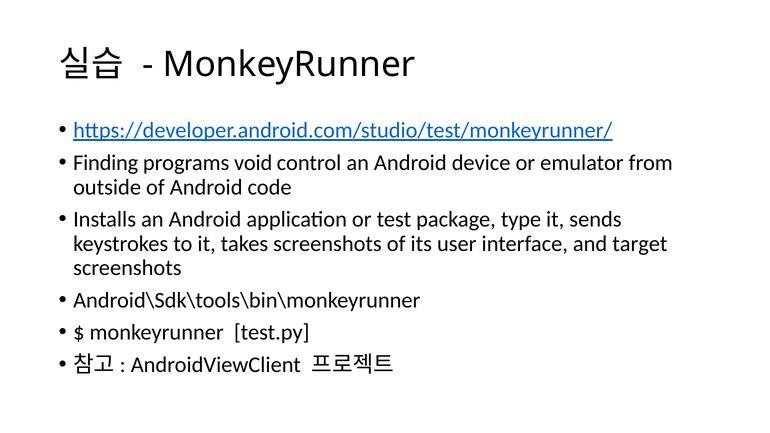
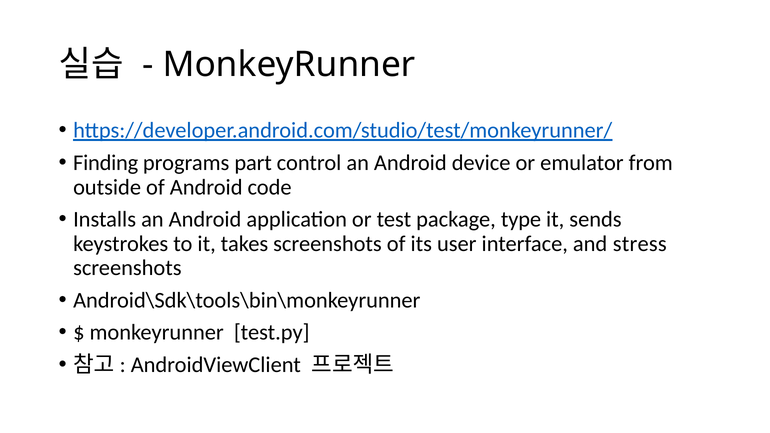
void: void -> part (253, 163)
target: target -> stress (640, 244)
